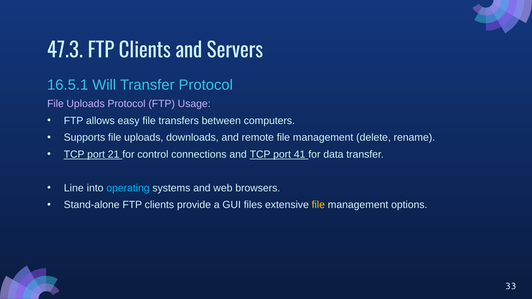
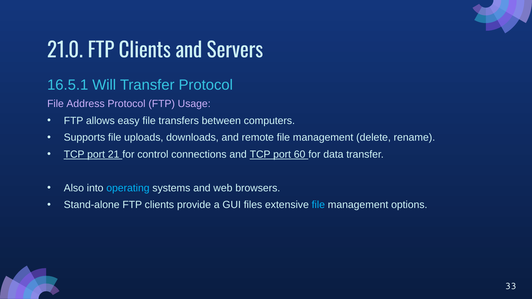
47.3: 47.3 -> 21.0 (65, 51)
Uploads: Uploads -> Address (86, 104)
41: 41 -> 60 (300, 154)
Line: Line -> Also (74, 188)
file colour: yellow -> light blue (318, 205)
